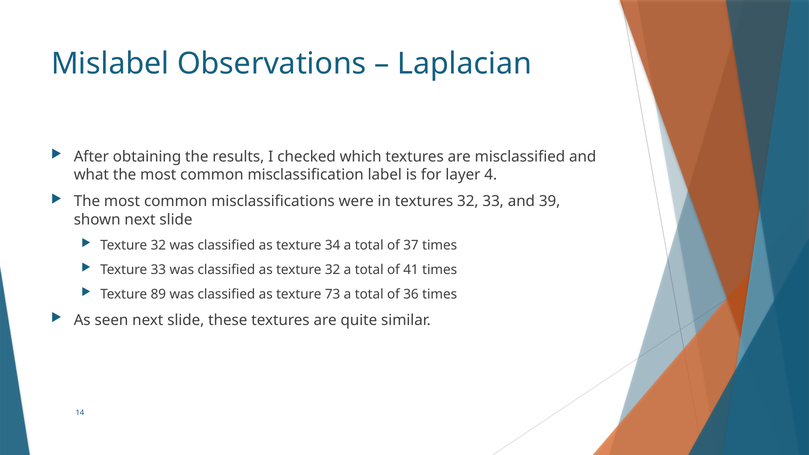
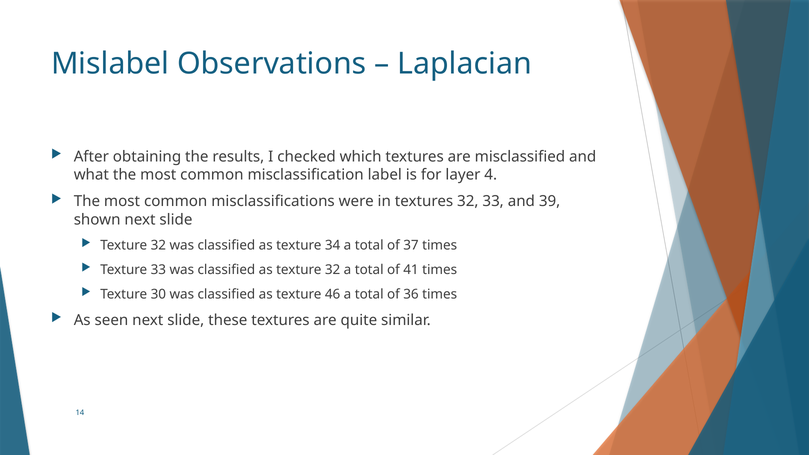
89: 89 -> 30 (158, 294)
73: 73 -> 46 (333, 294)
